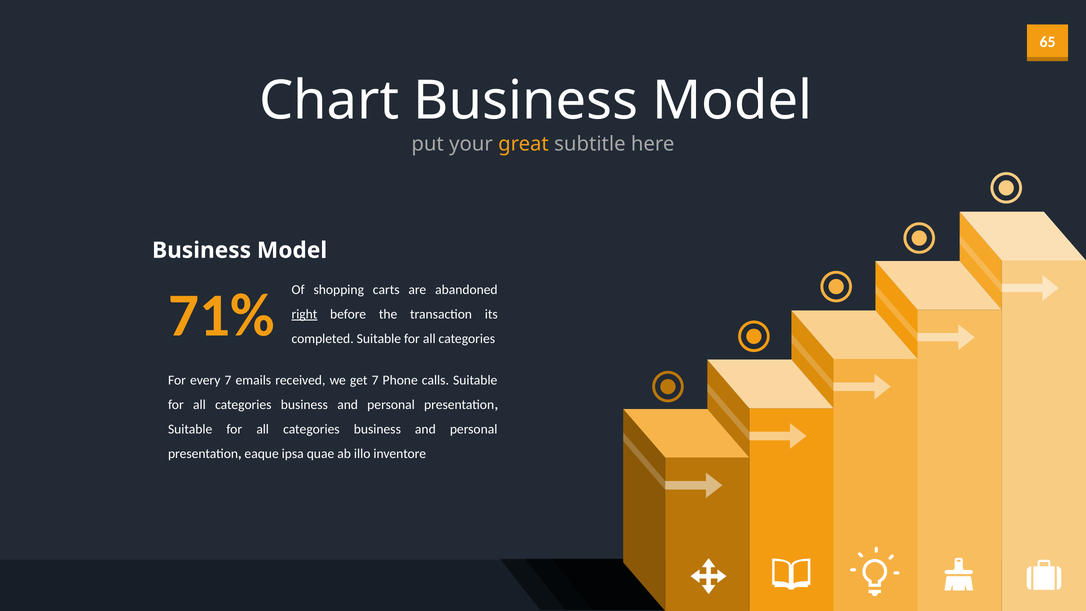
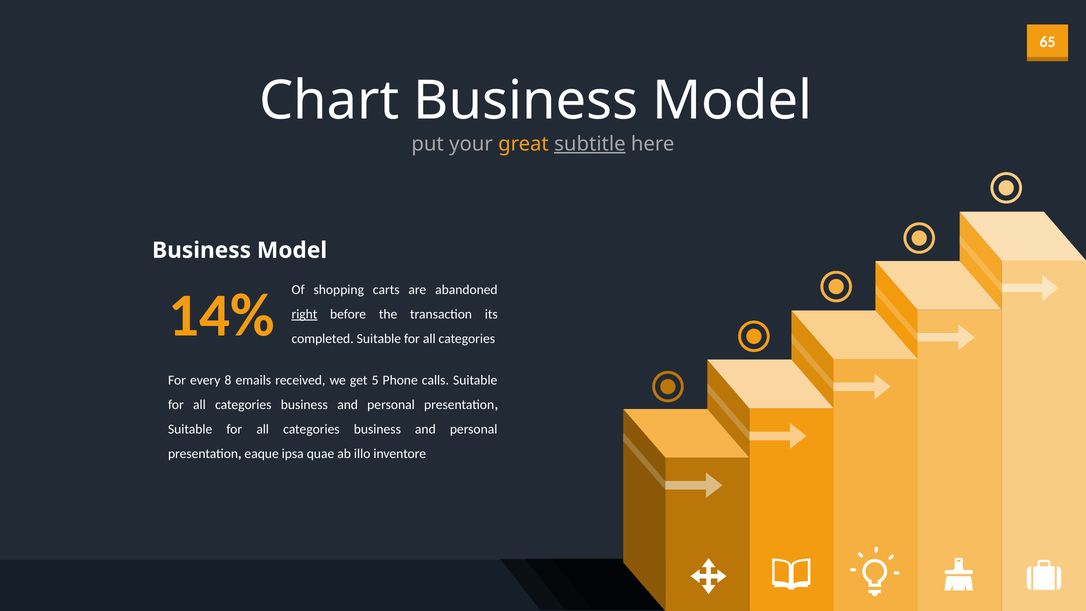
subtitle underline: none -> present (590, 144)
71%: 71% -> 14% (221, 316)
every 7: 7 -> 8 (228, 380)
get 7: 7 -> 5 (375, 380)
